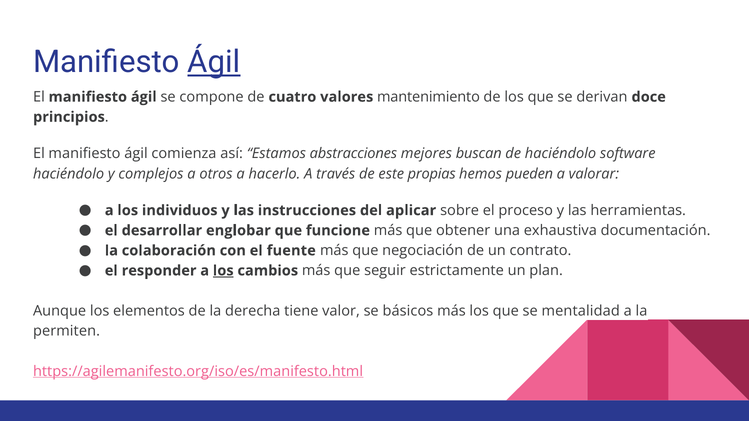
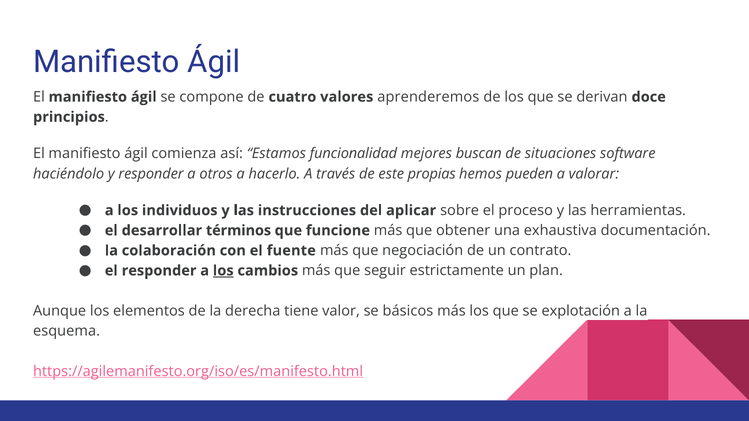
Ágil underline: present -> none (214, 62)
mantenimiento: mantenimiento -> aprenderemos (428, 97)
abstracciones: abstracciones -> funcionalidad (353, 154)
de haciéndolo: haciéndolo -> situaciones (561, 154)
y complejos: complejos -> responder (151, 174)
englobar: englobar -> términos (239, 231)
mentalidad: mentalidad -> explotación (581, 311)
permiten: permiten -> esquema (67, 331)
